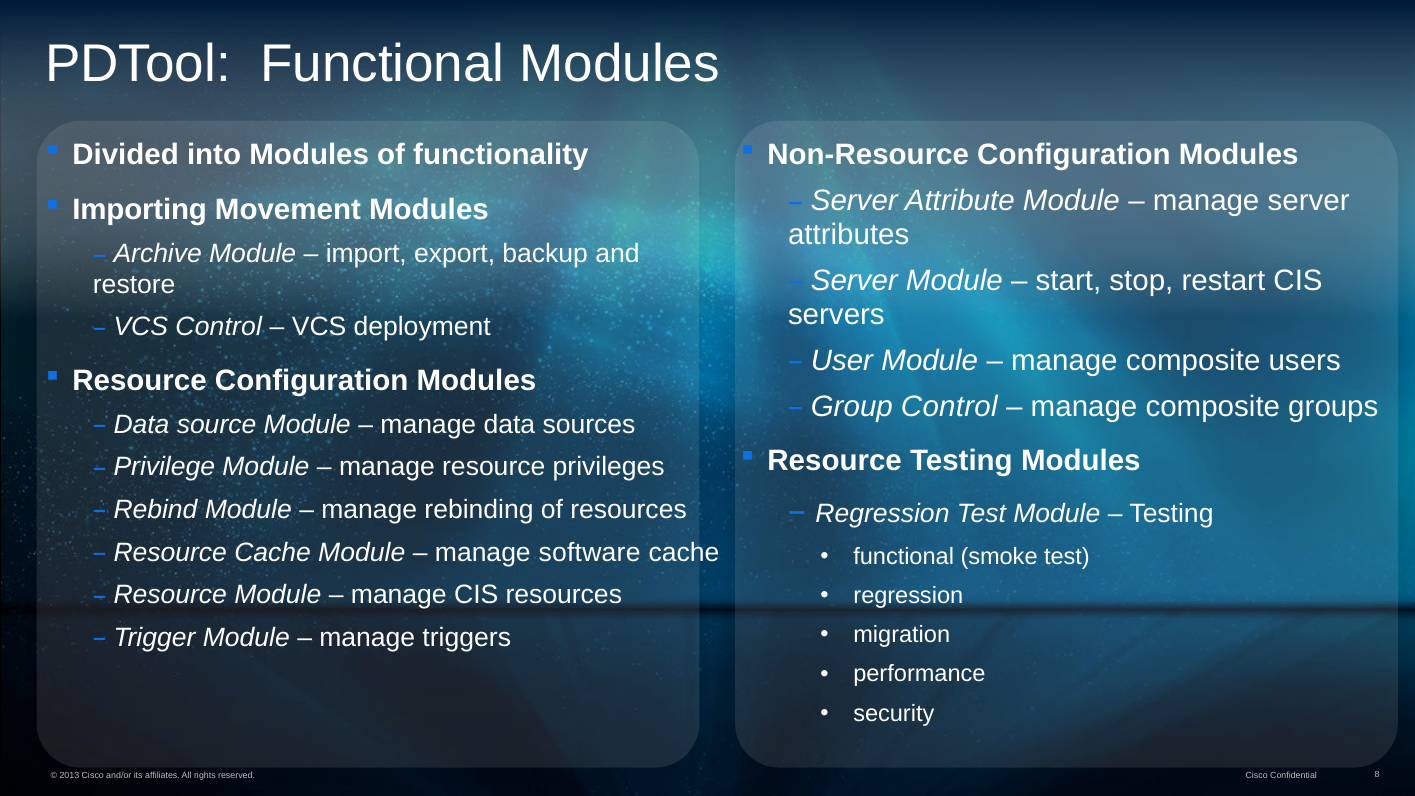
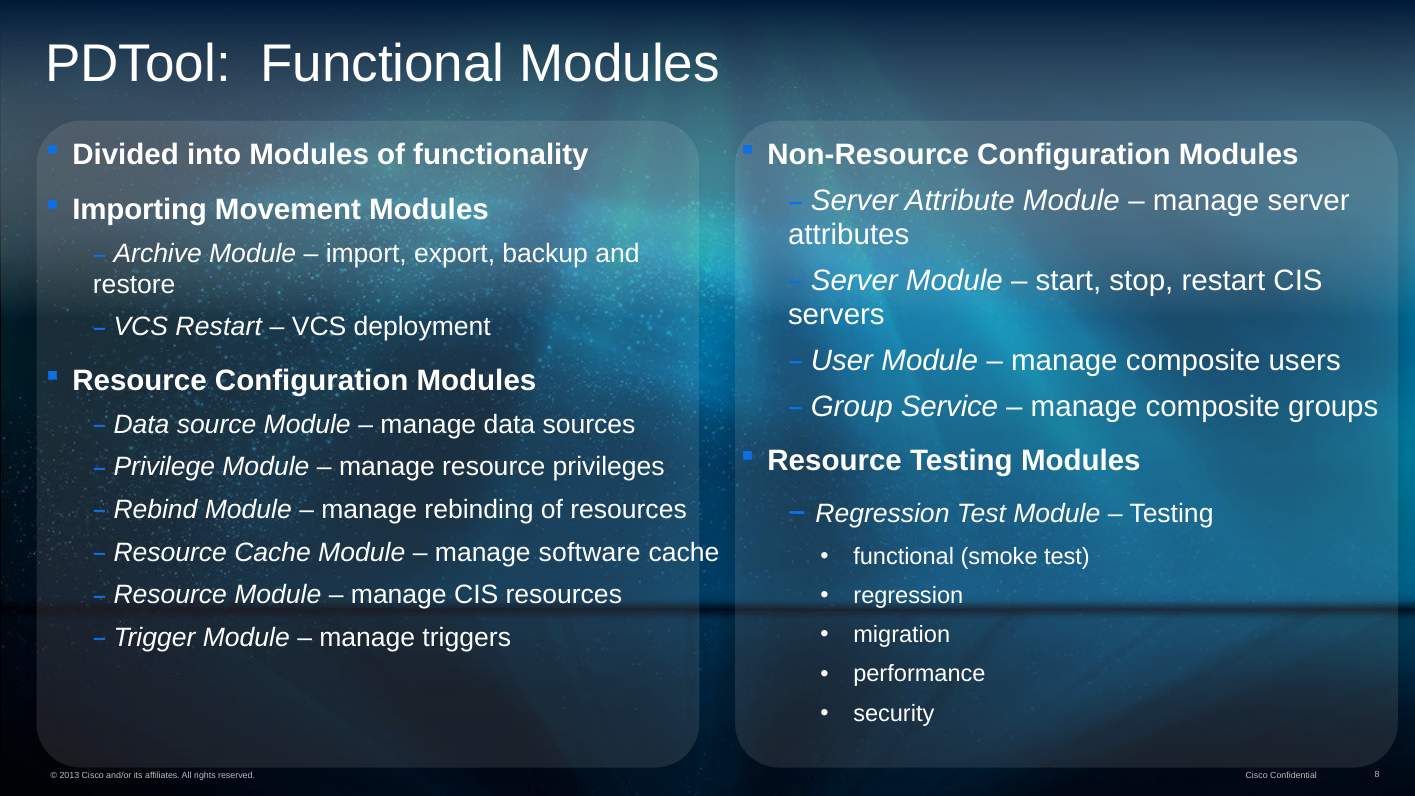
VCS Control: Control -> Restart (219, 327)
Group Control: Control -> Service (950, 406)
